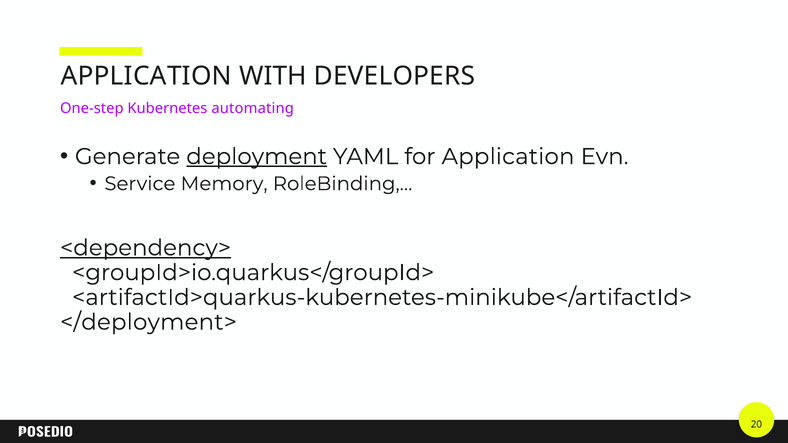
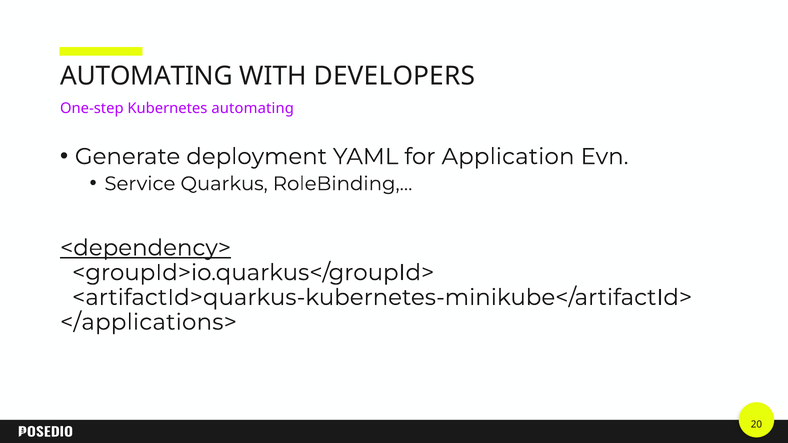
APPLICATION: APPLICATION -> AUTOMATING (146, 76)
deployment underline: present -> none (257, 157)
Memory: Memory -> Quarkus (224, 184)
</deployment>: </deployment> -> </applications> (148, 322)
